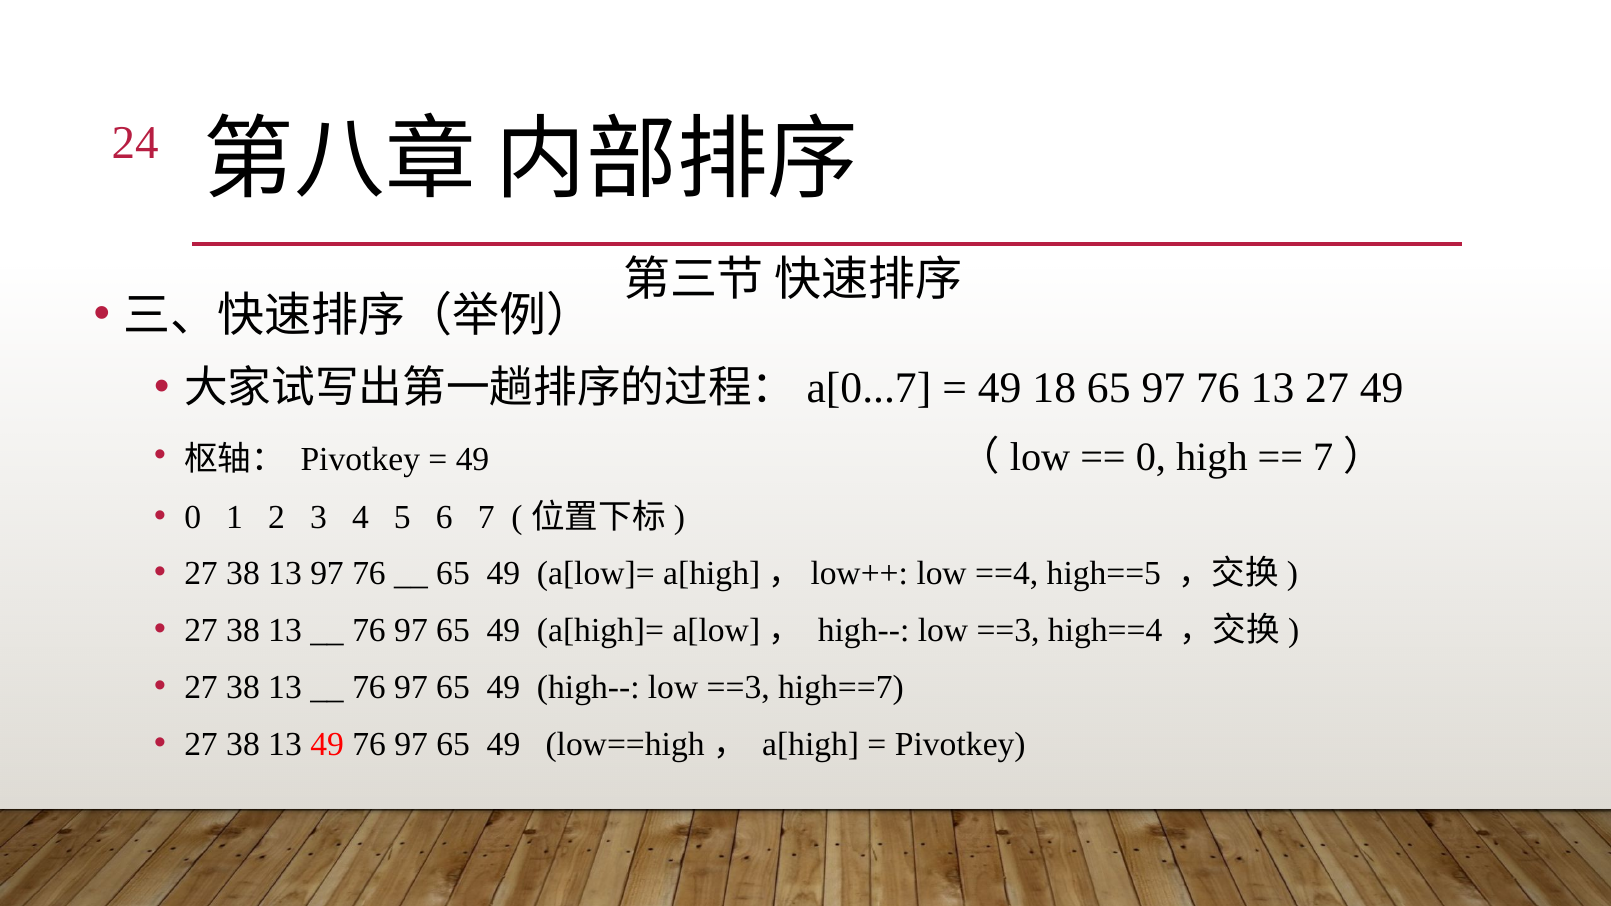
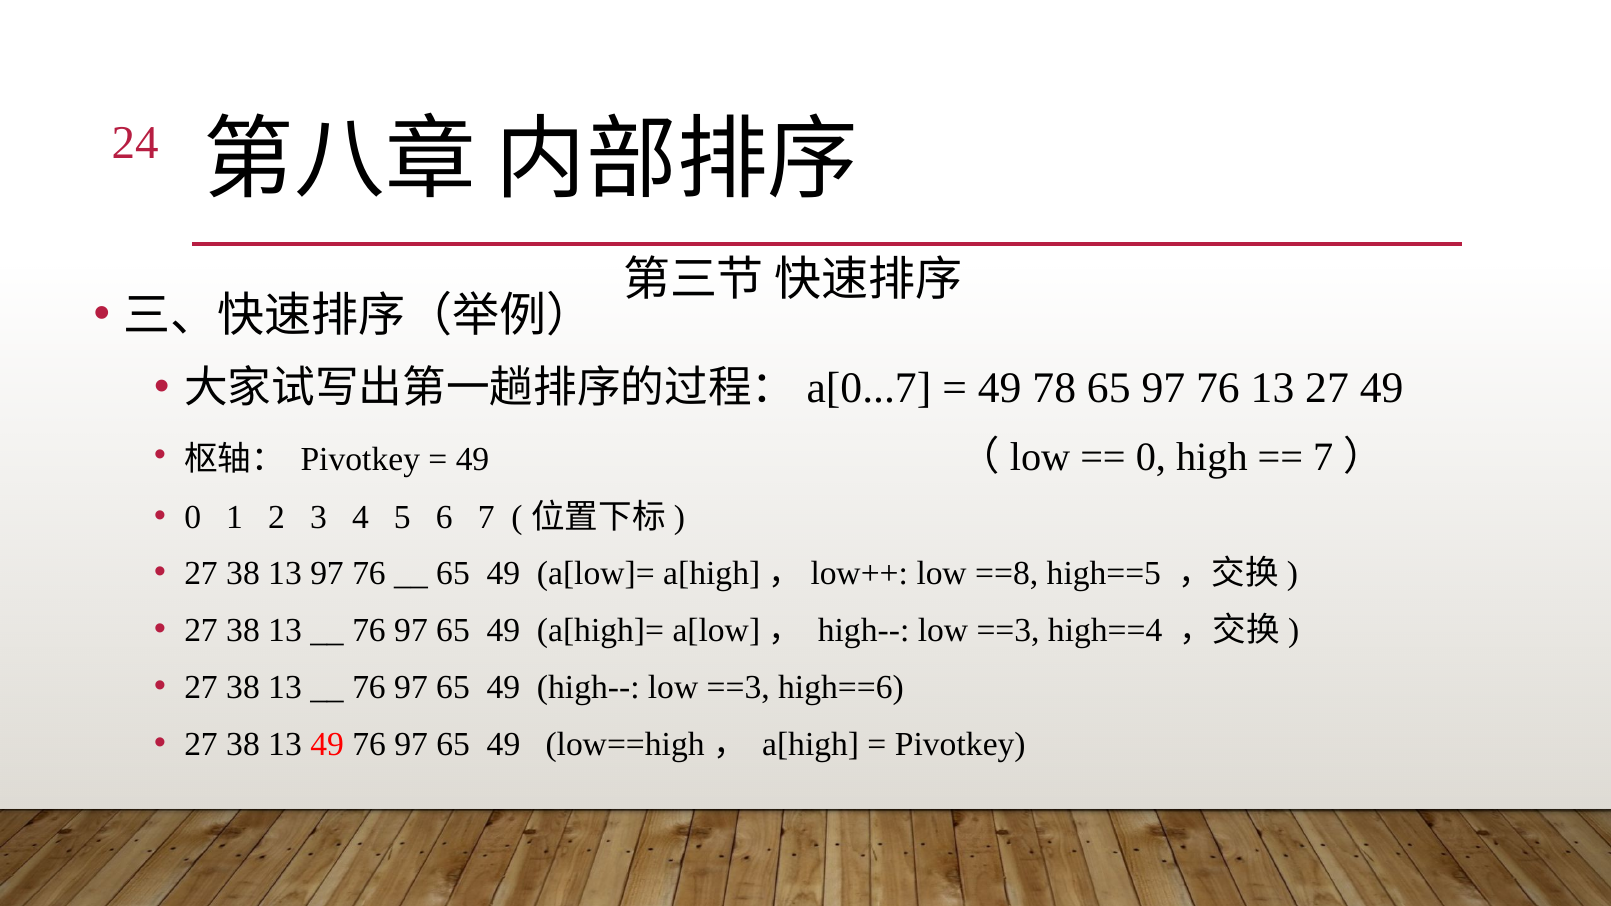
18: 18 -> 78 (1054, 389)
==4: ==4 -> ==8 (1007, 574)
high==7: high==7 -> high==6 (841, 687)
